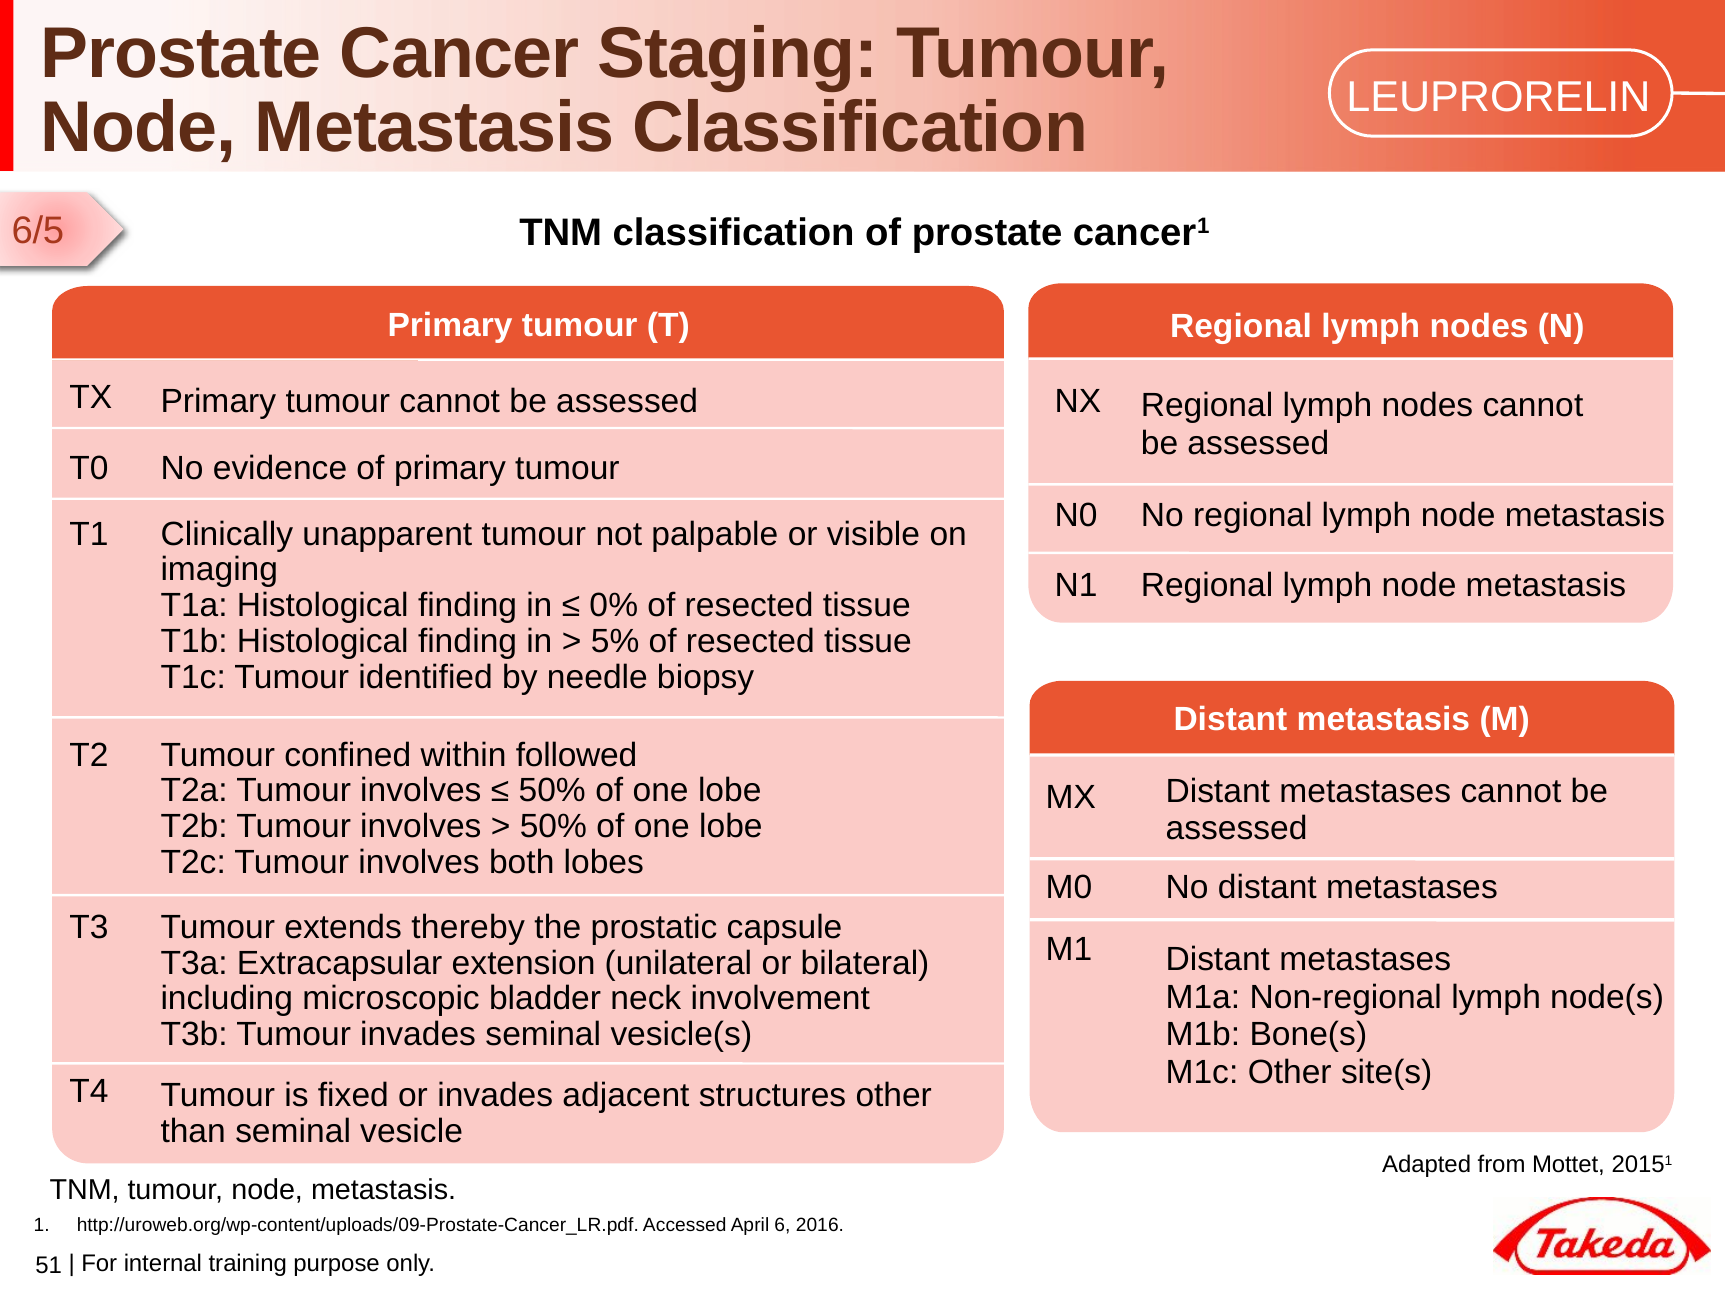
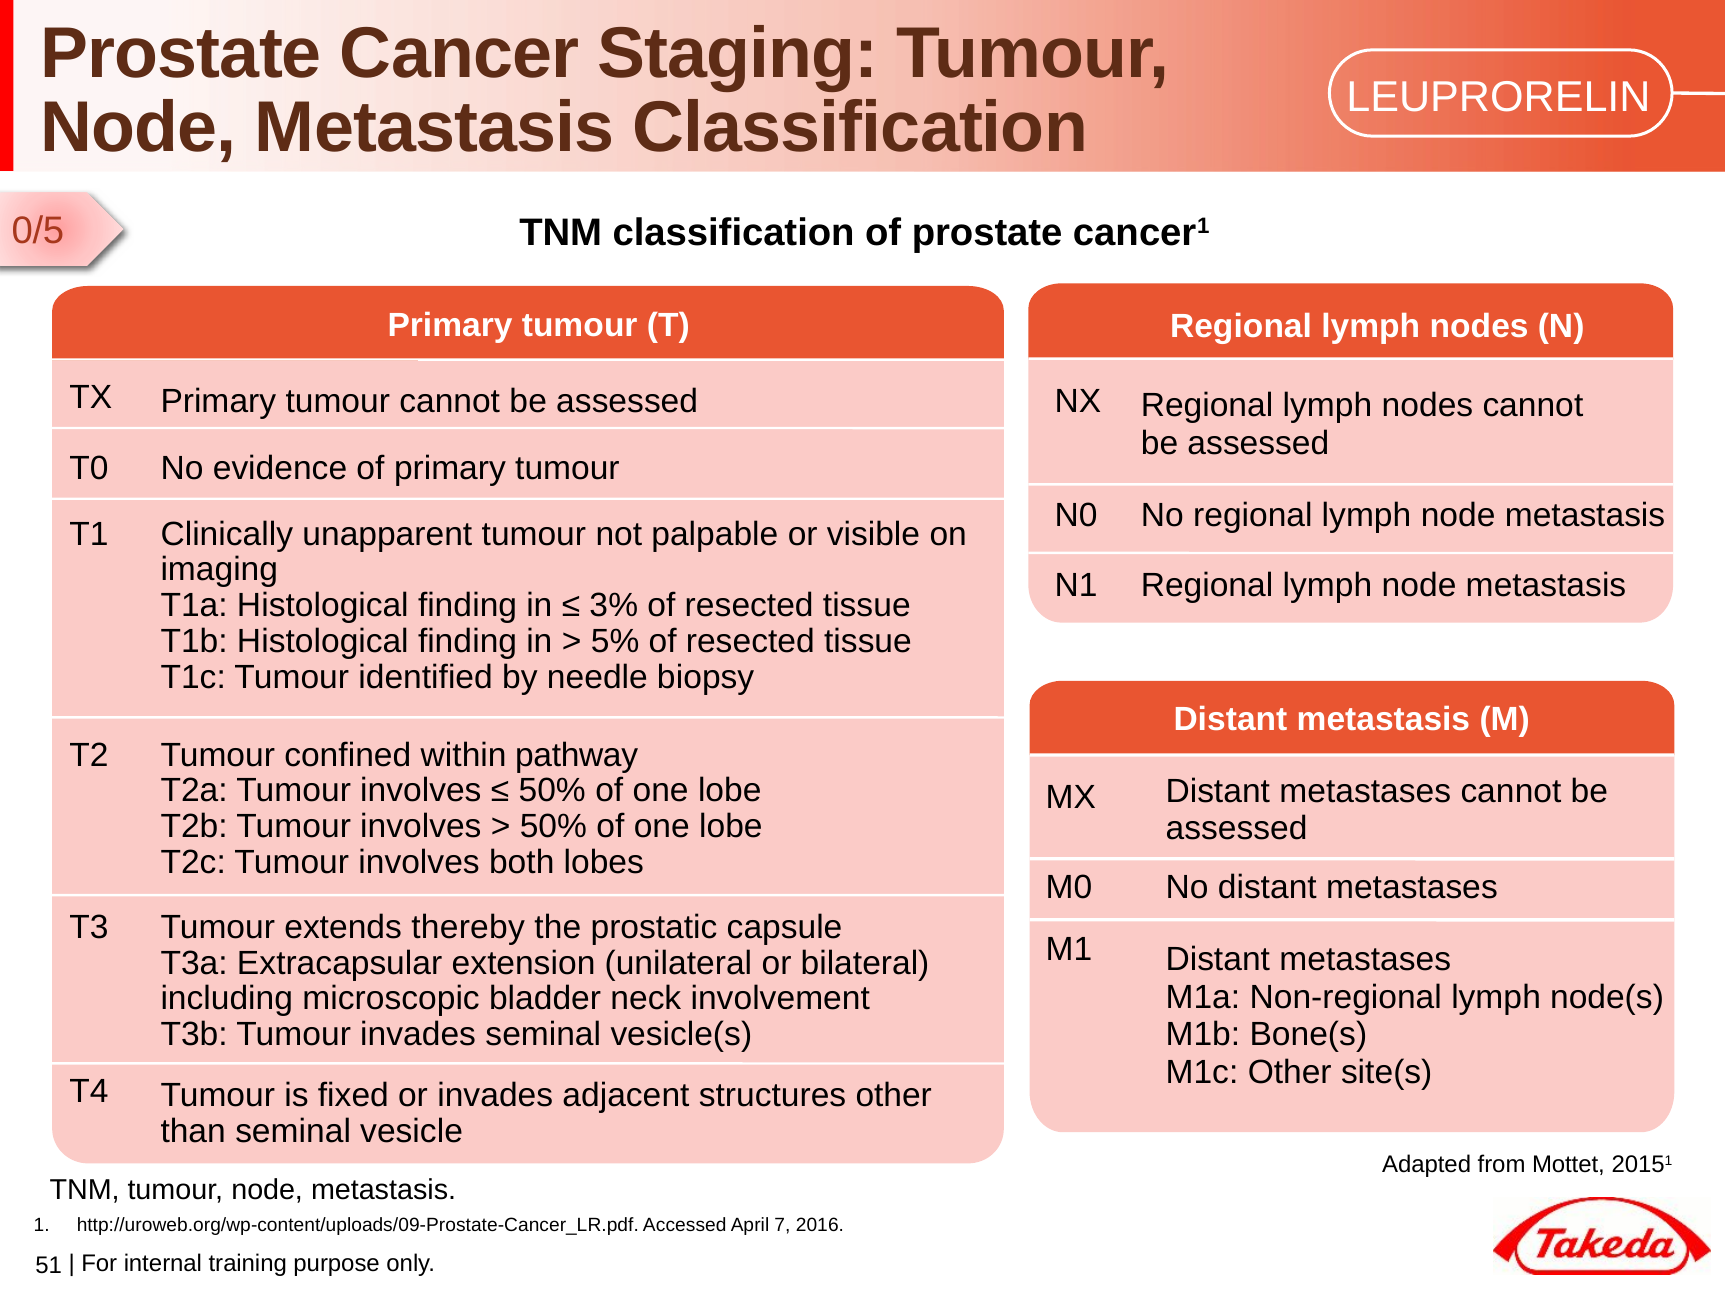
6/5: 6/5 -> 0/5 (38, 231)
0%: 0% -> 3% (614, 606)
followed: followed -> pathway (577, 755)
6: 6 -> 7 (782, 1225)
